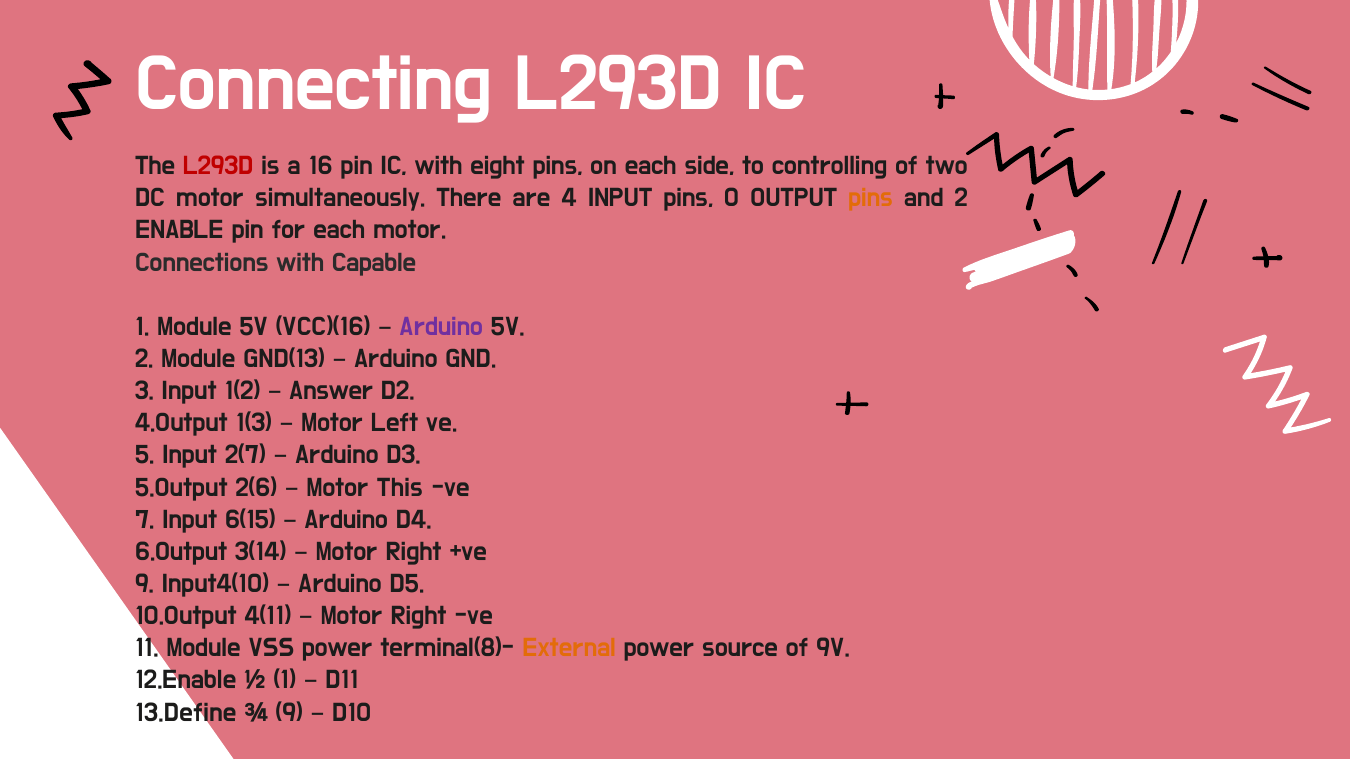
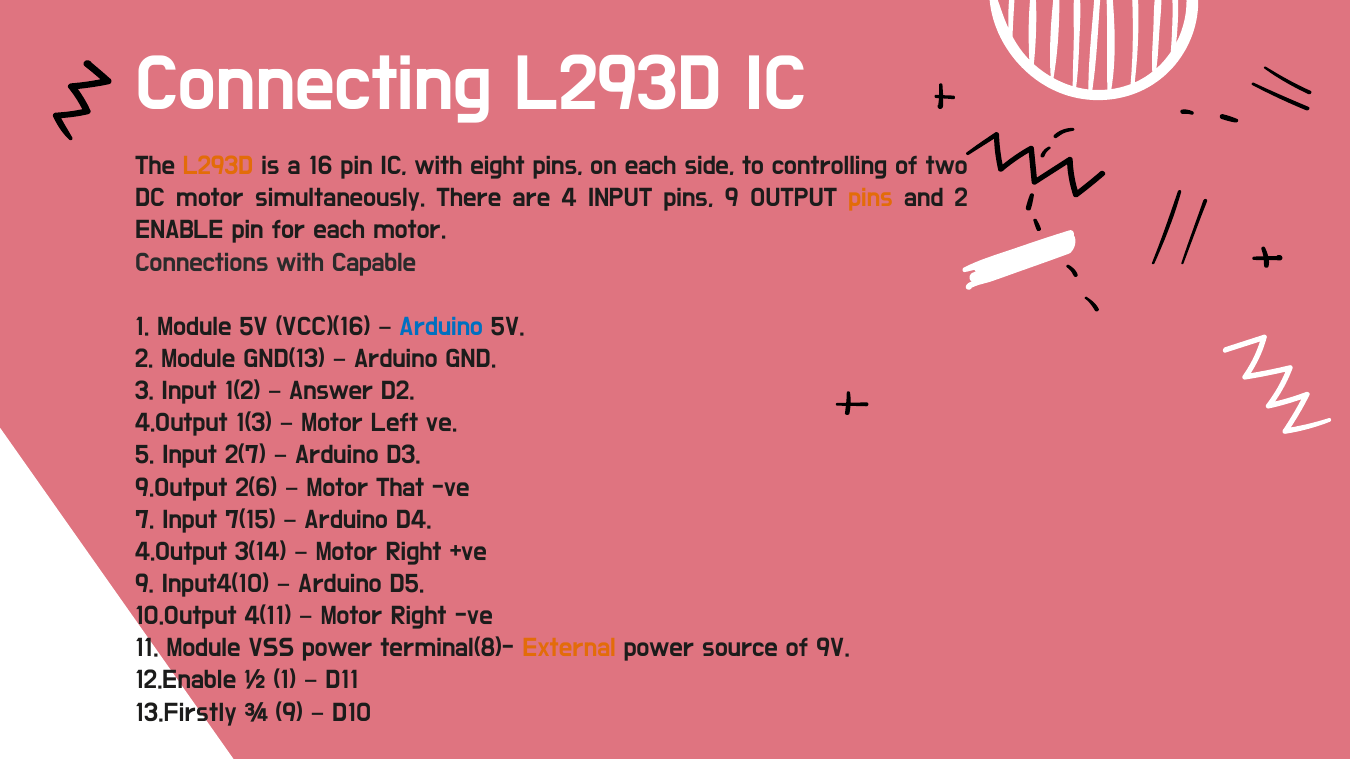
L293D colour: red -> orange (218, 166)
pins 0: 0 -> 9 (732, 198)
Arduino colour: purple -> blue (441, 327)
5.Output: 5.Output -> 9.Output (181, 487)
This: This -> That (400, 487)
6(15: 6(15 -> 7(15 (250, 520)
6.Output: 6.Output -> 4.Output (181, 552)
13.Define: 13.Define -> 13.Firstly (186, 713)
